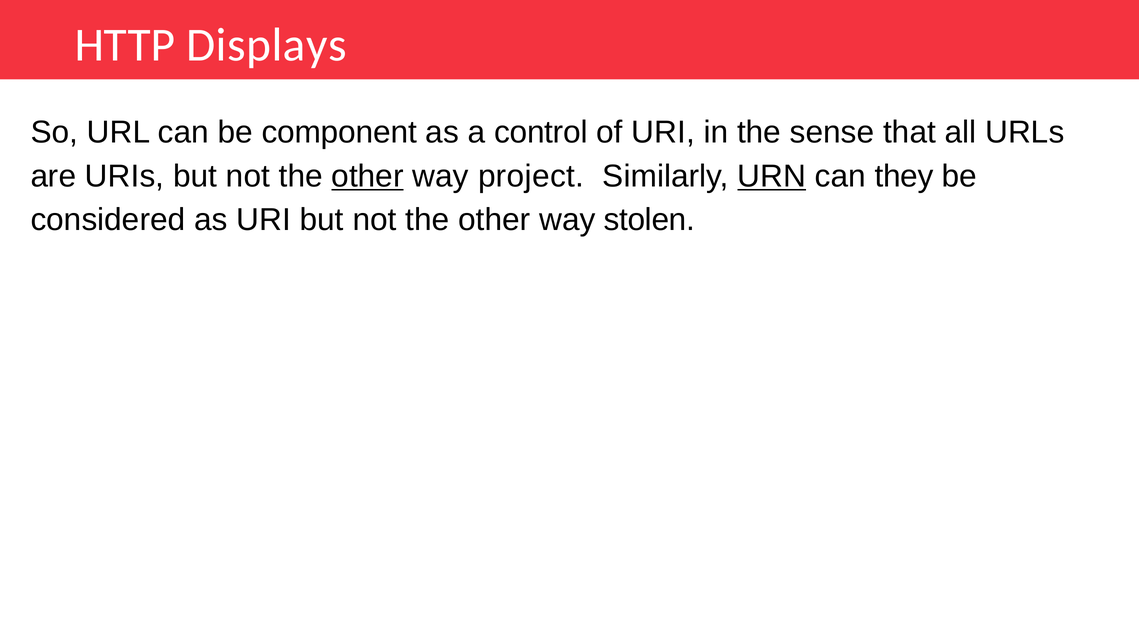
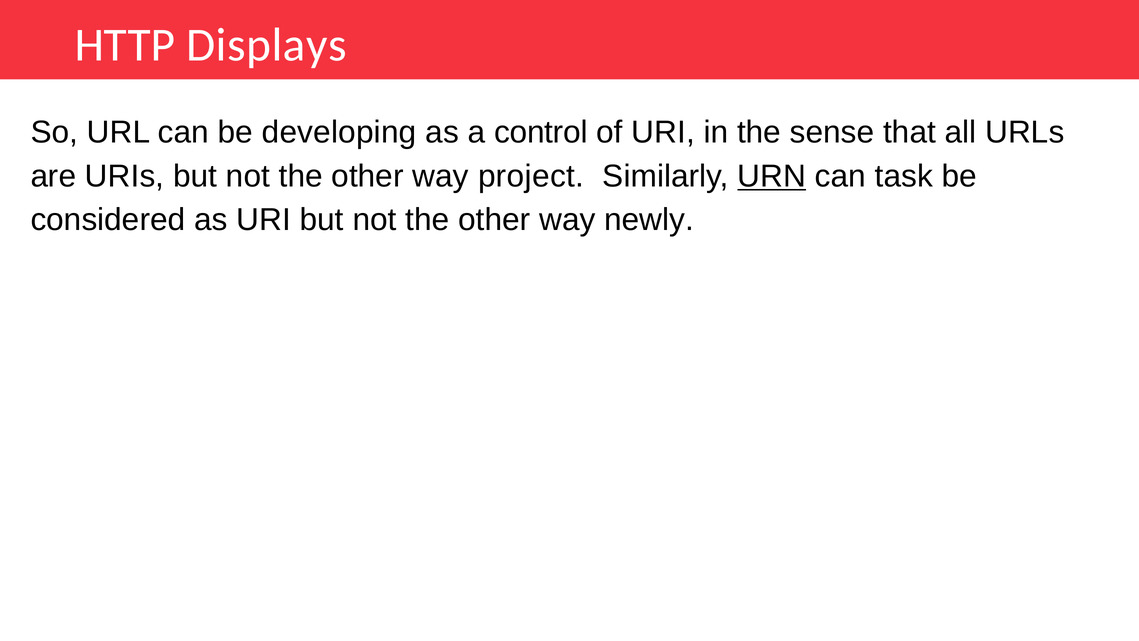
component: component -> developing (339, 132)
other underline: present -> none (368, 176)
they: they -> task (904, 176)
stolen: stolen -> newly (649, 220)
